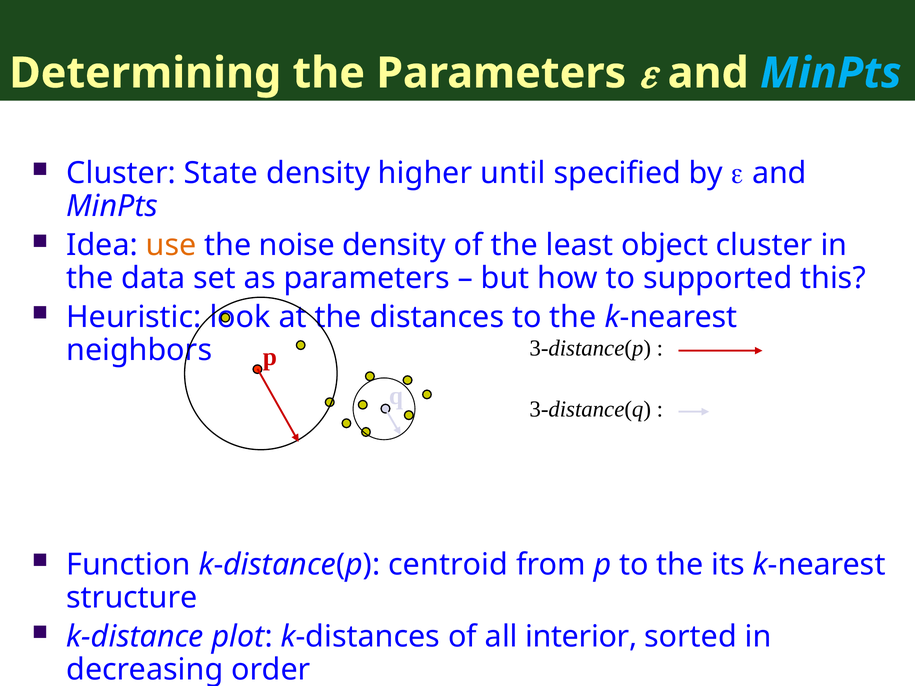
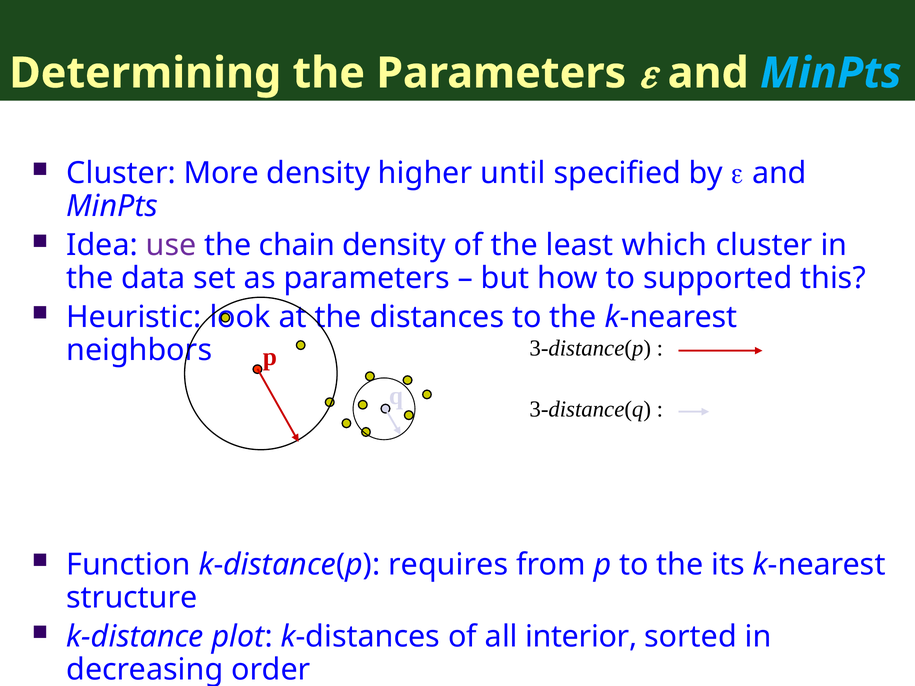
State: State -> More (221, 173)
use colour: orange -> purple (171, 245)
noise: noise -> chain (297, 245)
object: object -> which (664, 245)
centroid: centroid -> requires (448, 565)
